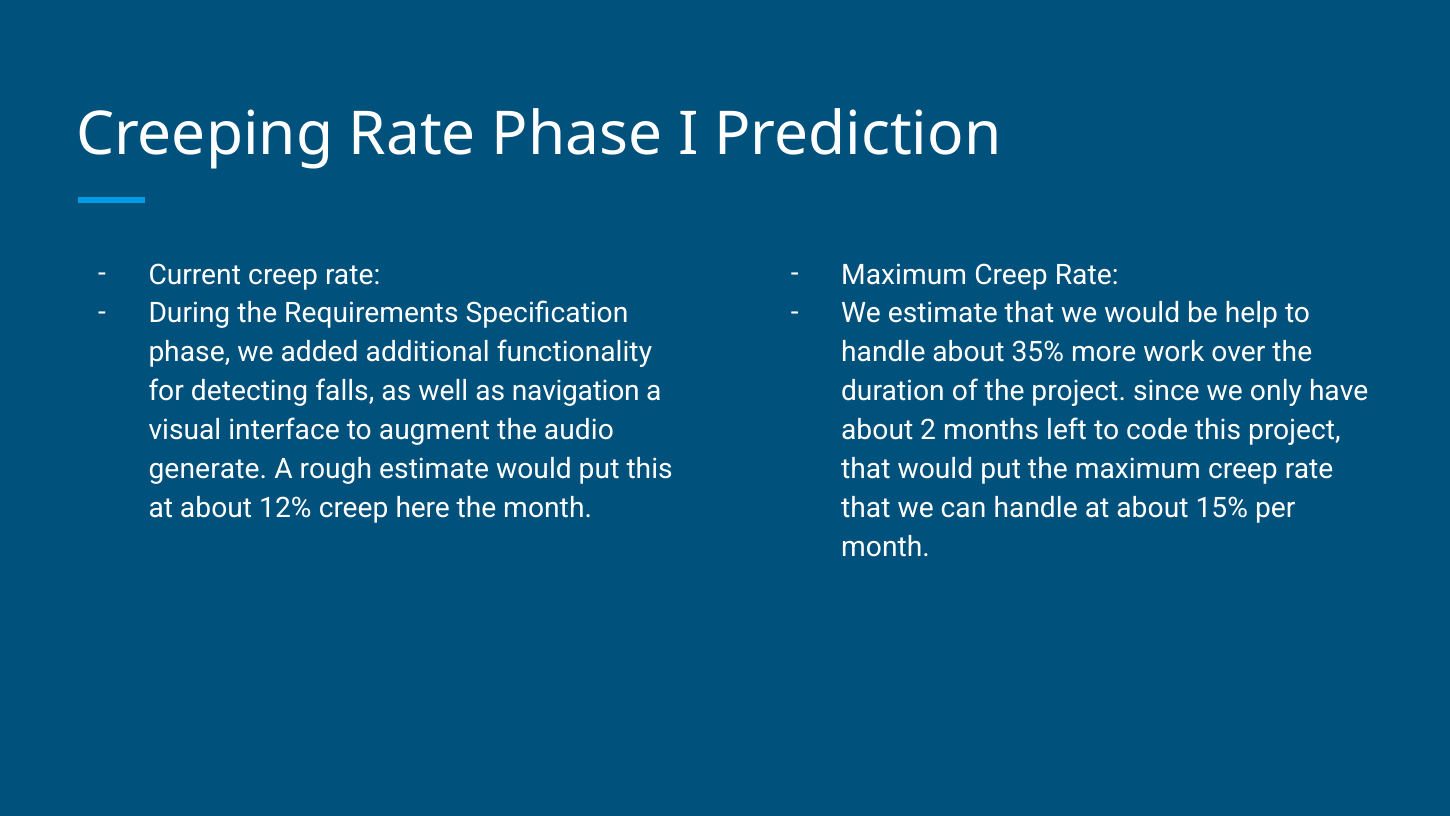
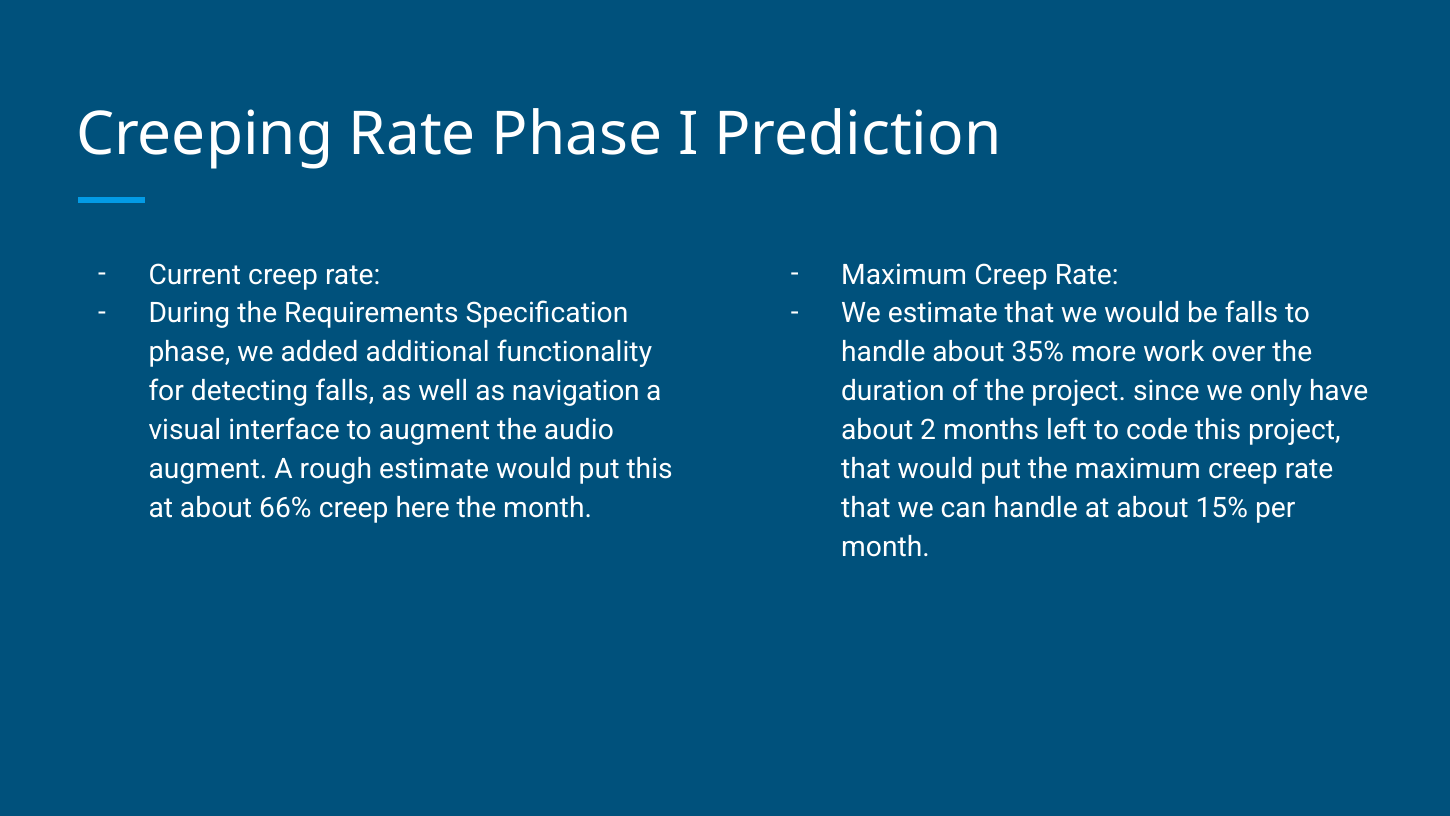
be help: help -> falls (1251, 314)
generate: generate -> augment (208, 469)
12%: 12% -> 66% (285, 508)
